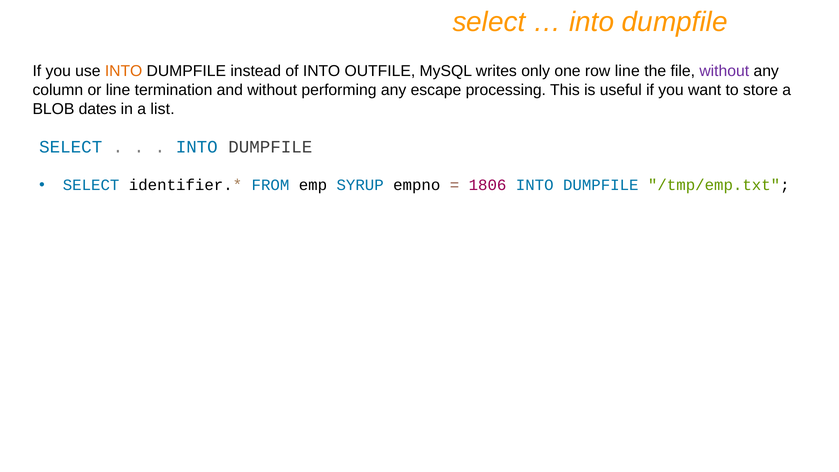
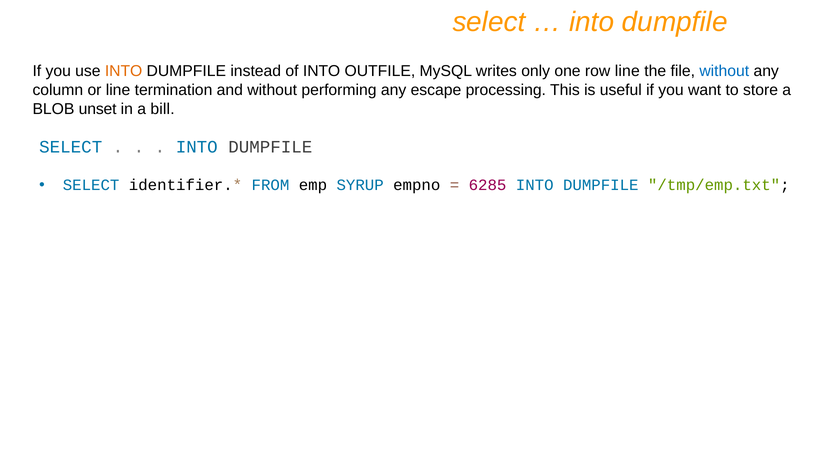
without colour: purple -> blue (724, 71)
dates: dates -> unset (98, 109)
list: list -> bill (163, 109)
1806: 1806 -> 6285 (488, 185)
